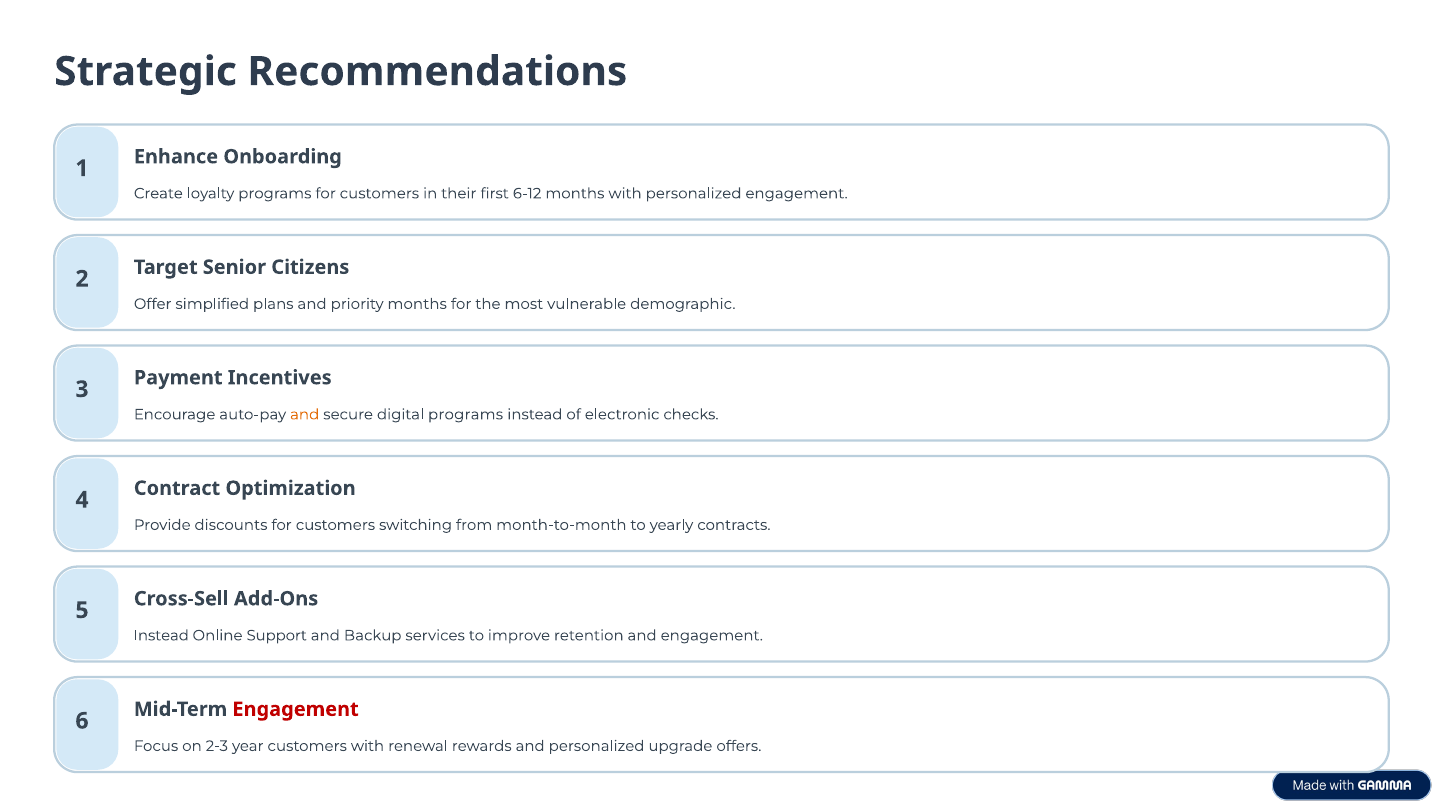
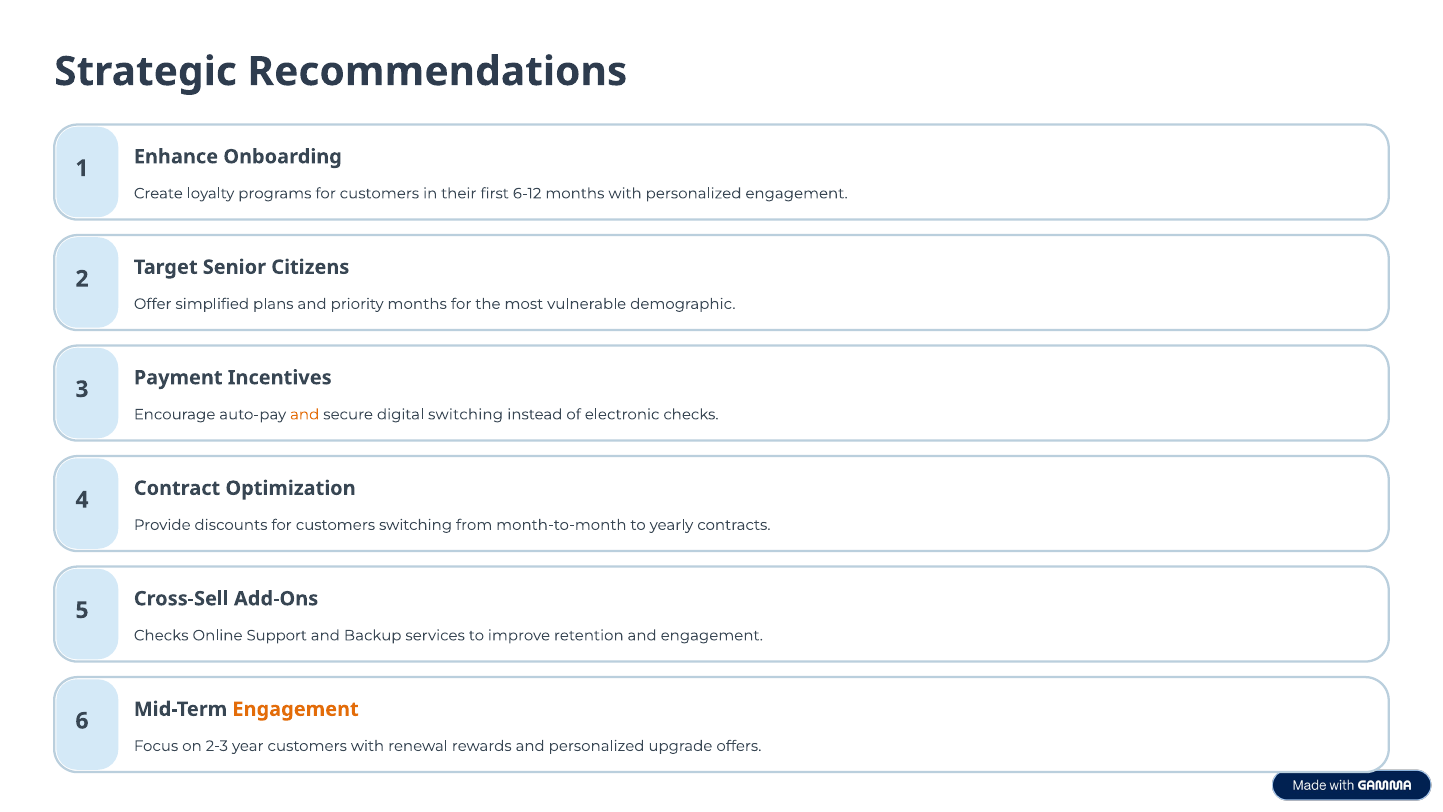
digital programs: programs -> switching (466, 414)
Instead: Instead -> Checks (161, 635)
Engagement colour: red -> orange (296, 709)
